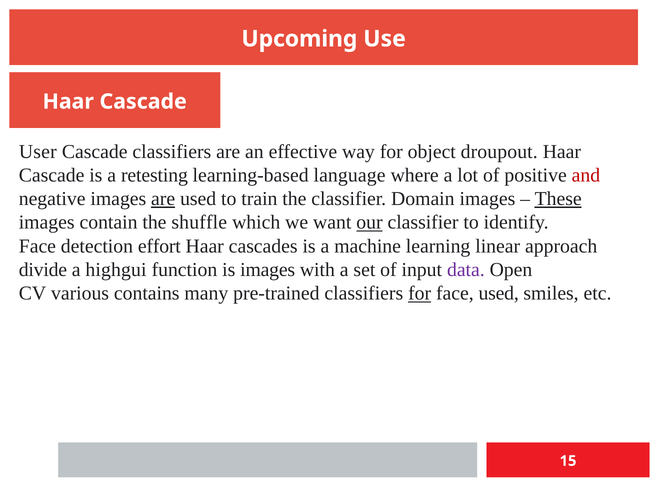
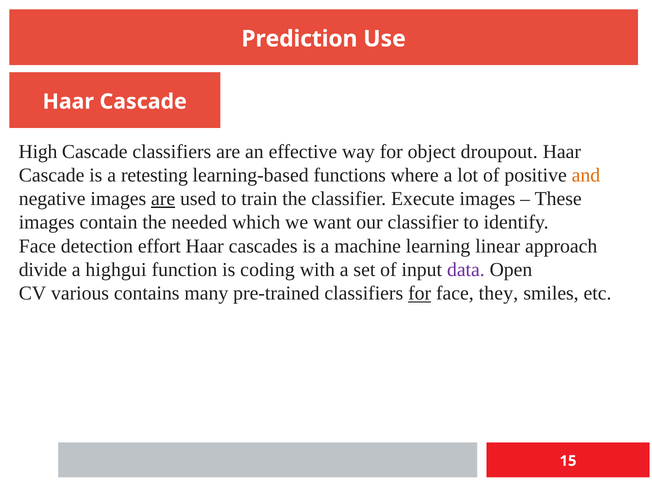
Upcoming: Upcoming -> Prediction (299, 39)
User: User -> High (38, 151)
language: language -> functions (350, 175)
and colour: red -> orange (586, 175)
Domain: Domain -> Execute (423, 199)
These underline: present -> none (558, 199)
shuffle: shuffle -> needed (199, 222)
our underline: present -> none (369, 222)
is images: images -> coding (268, 270)
face used: used -> they (498, 293)
